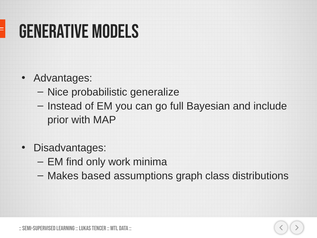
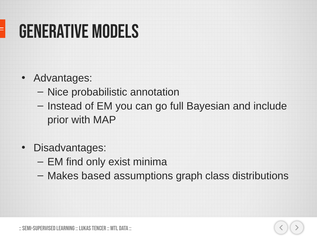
generalize: generalize -> annotation (155, 92)
work: work -> exist (119, 162)
